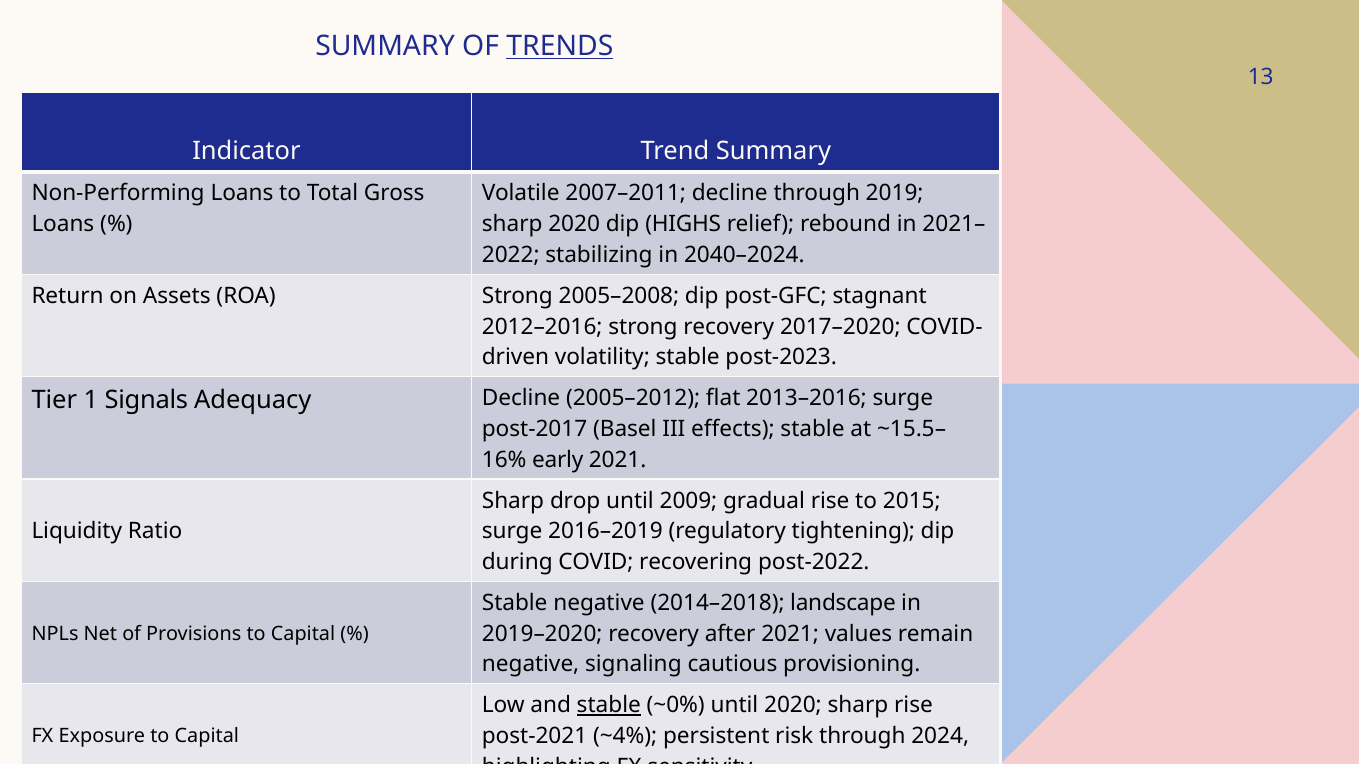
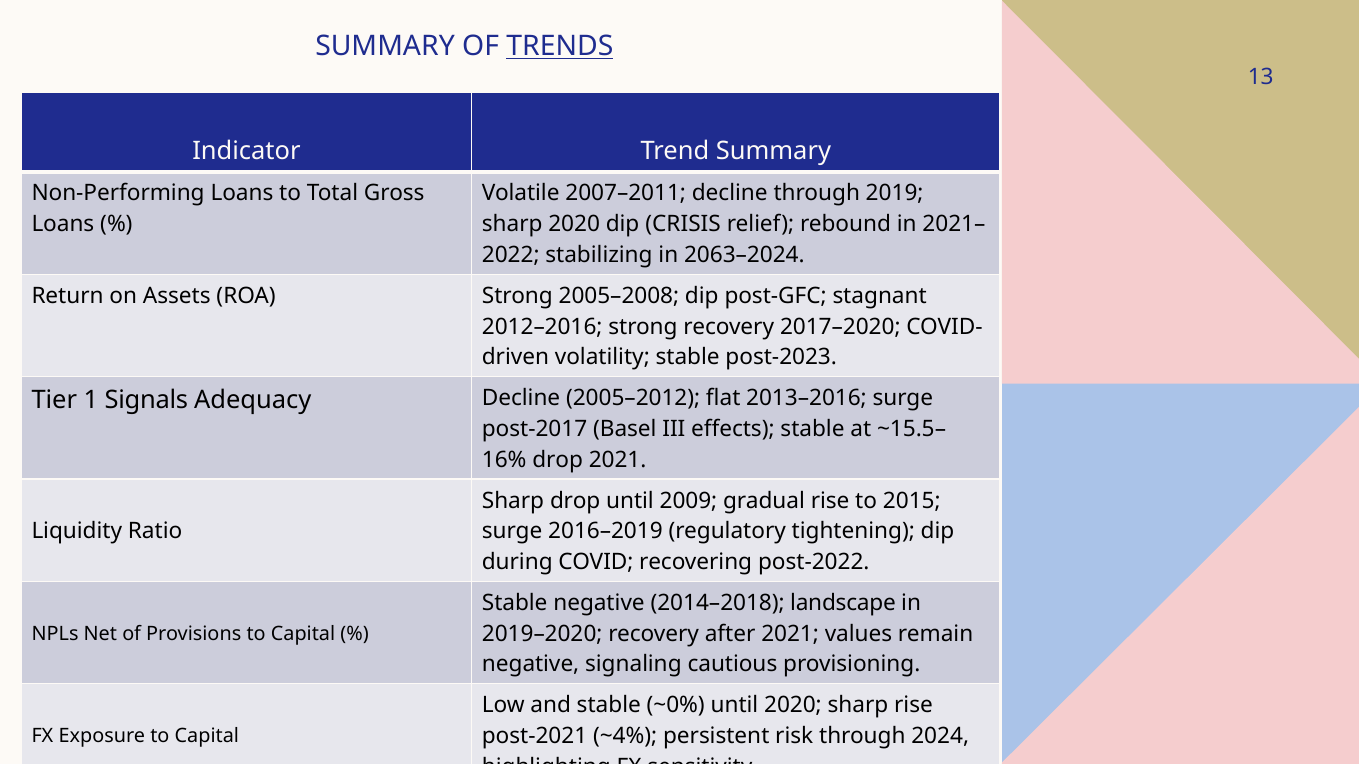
HIGHS: HIGHS -> CRISIS (683, 224)
2040–2024: 2040–2024 -> 2063–2024 (744, 255)
early: early -> drop (558, 460)
stable underline: present -> none (609, 706)
